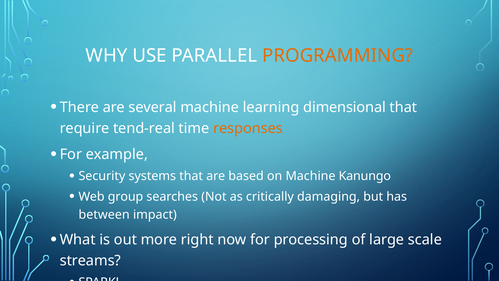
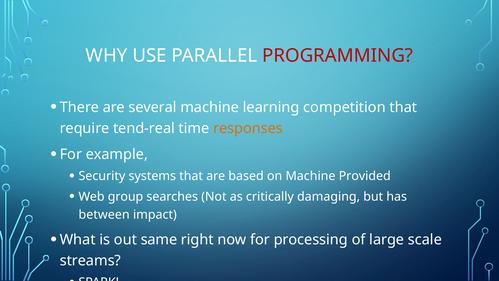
PROGRAMMING colour: orange -> red (338, 55)
dimensional: dimensional -> competition (345, 107)
Kanungo: Kanungo -> Provided (365, 176)
more: more -> same (159, 240)
